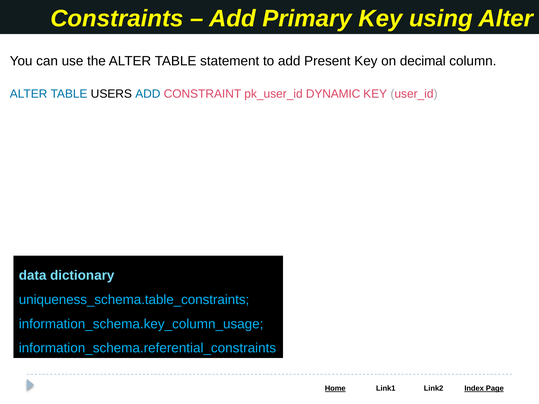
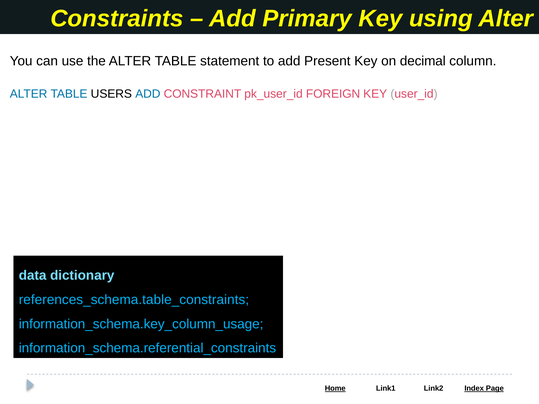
DYNAMIC: DYNAMIC -> FOREIGN (333, 94)
uniqueness_schema.table_constraints: uniqueness_schema.table_constraints -> references_schema.table_constraints (134, 300)
